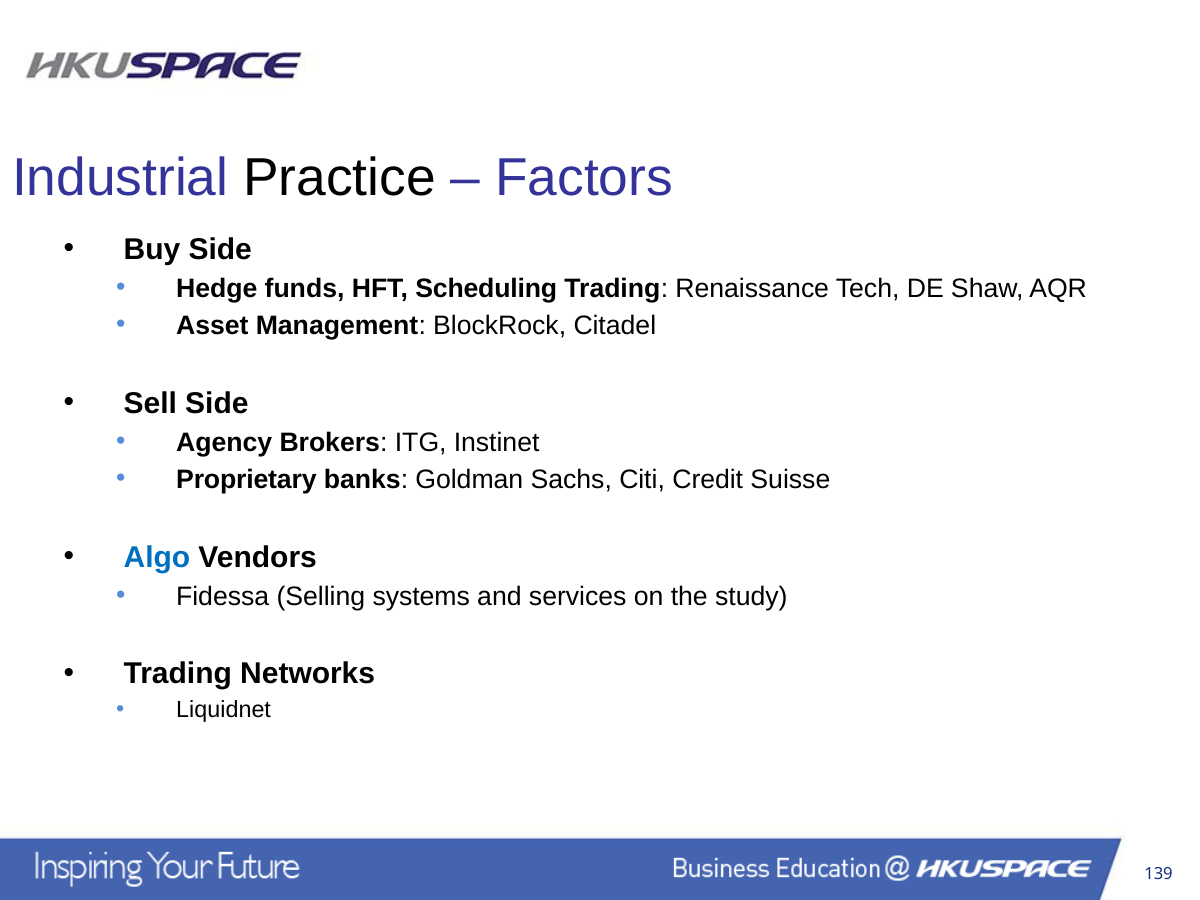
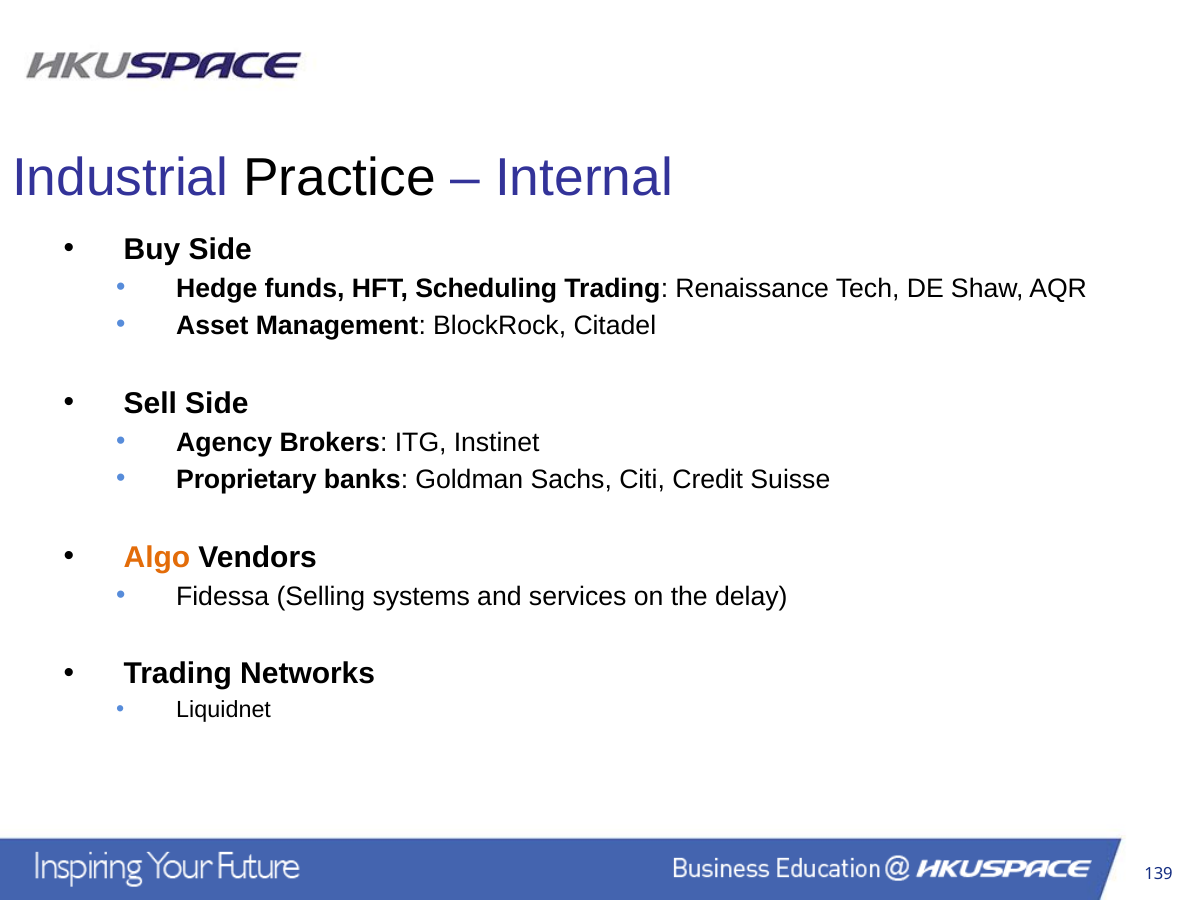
Factors: Factors -> Internal (584, 178)
Algo colour: blue -> orange (157, 557)
study: study -> delay (751, 596)
